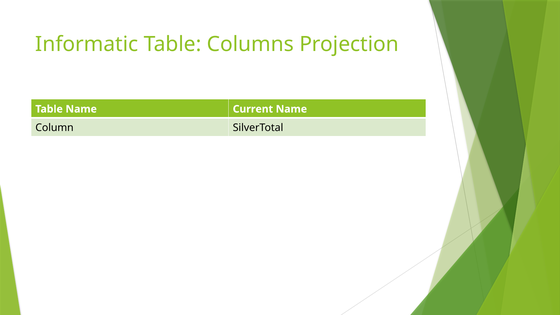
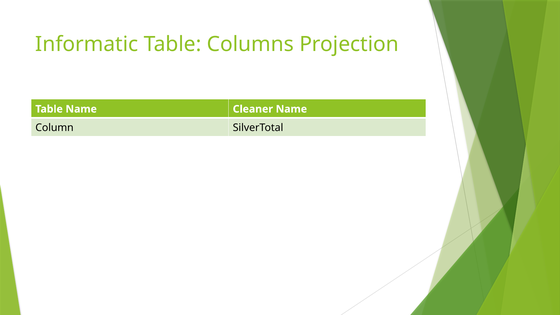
Current: Current -> Cleaner (253, 109)
